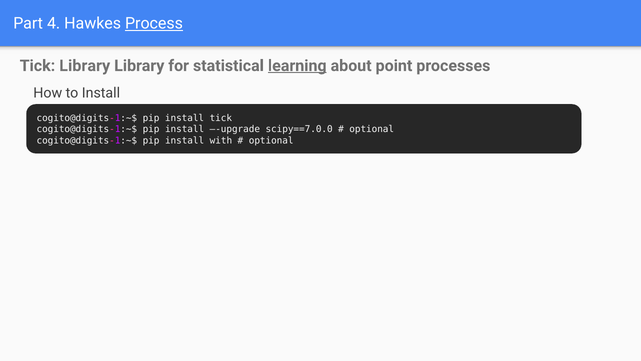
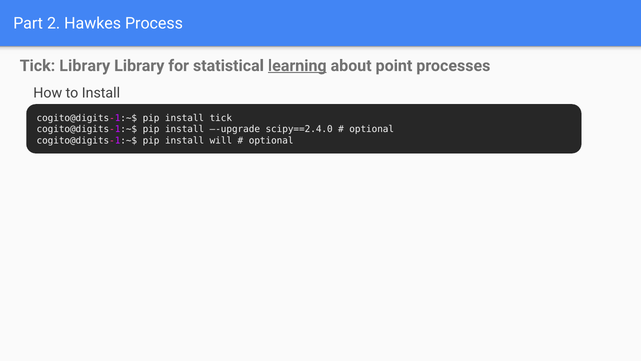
4: 4 -> 2 (54, 23)
Process underline: present -> none (154, 23)
scipy==7.0.0: scipy==7.0.0 -> scipy==2.4.0 (299, 129)
with: with -> will (221, 140)
